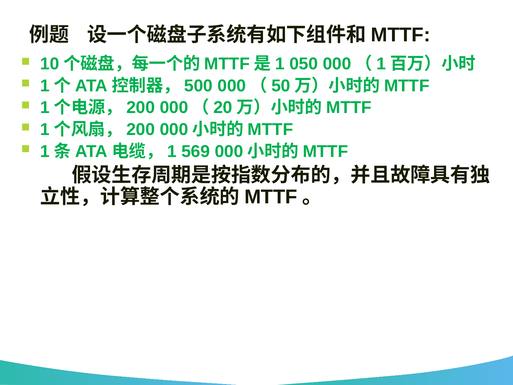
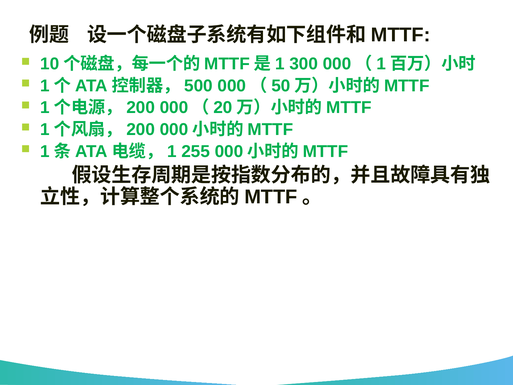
050: 050 -> 300 (304, 64)
569: 569 -> 255 (196, 151)
